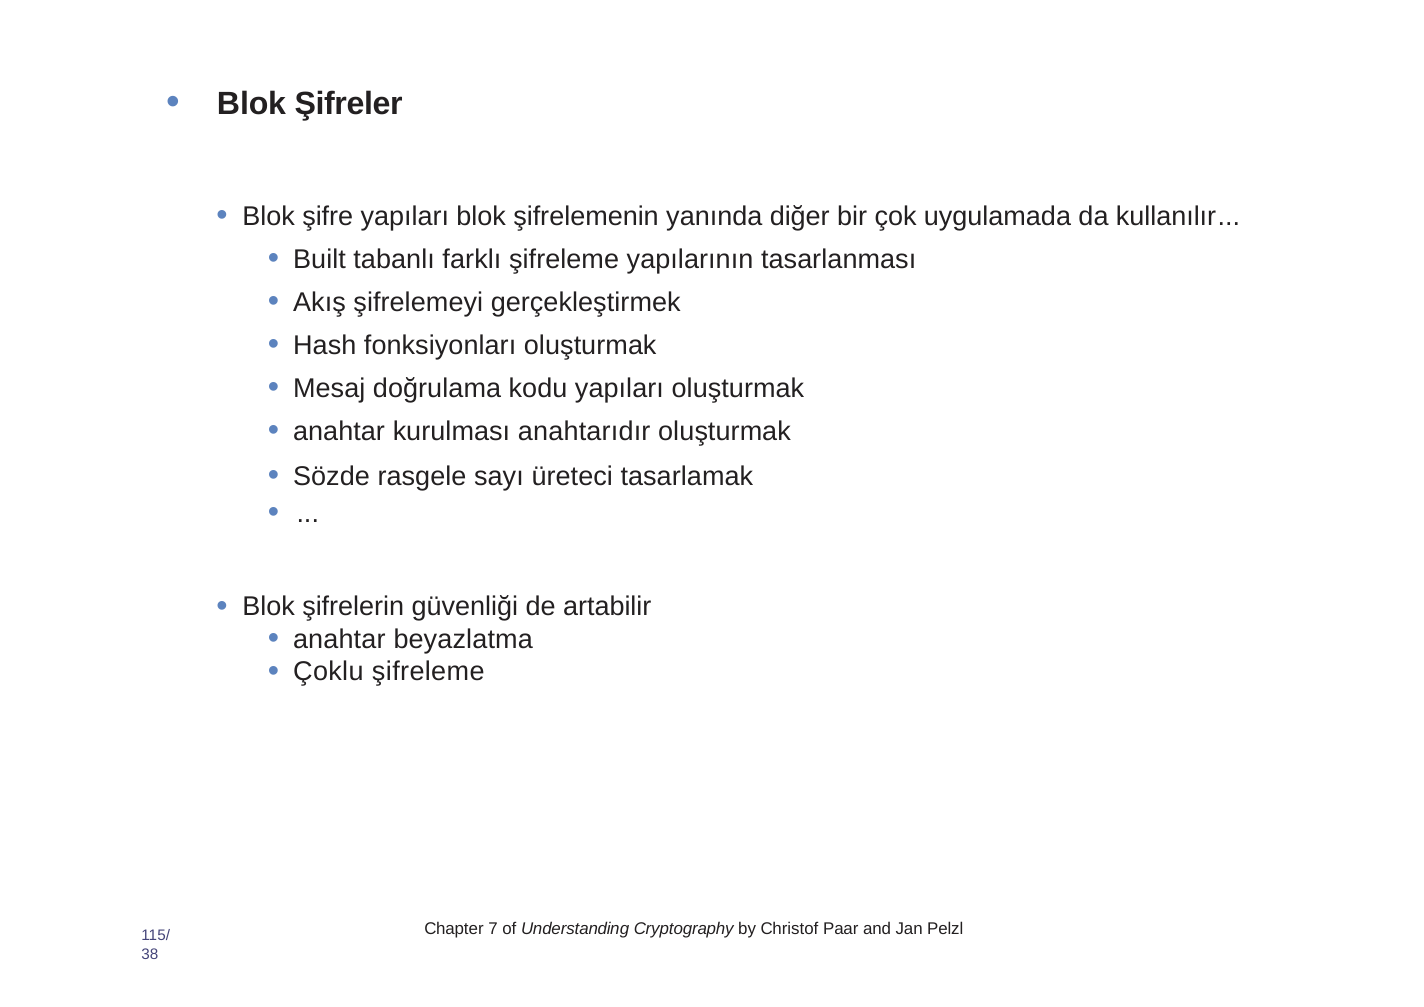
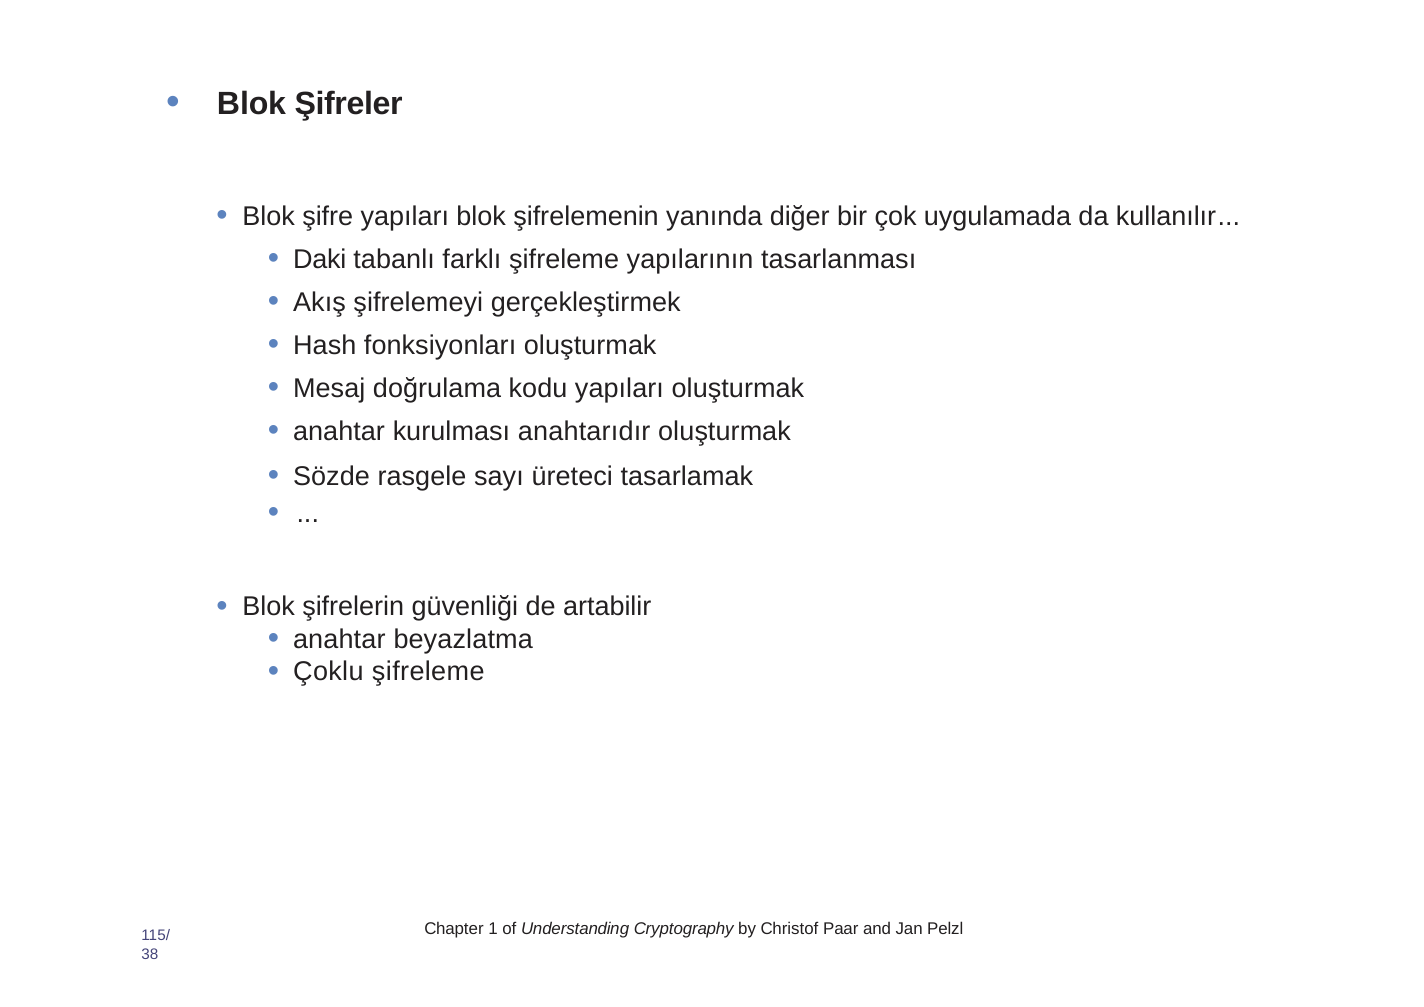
Built: Built -> Daki (320, 259)
7: 7 -> 1 (493, 928)
